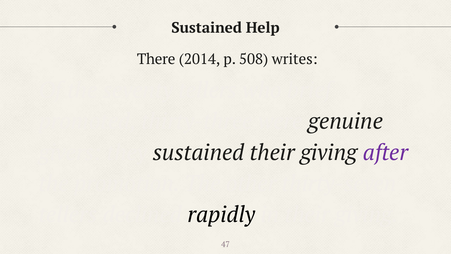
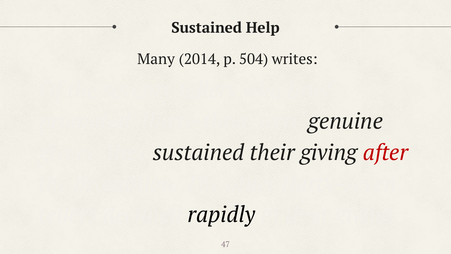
There: There -> Many (156, 59)
508: 508 -> 504 (254, 59)
after colour: purple -> red (386, 152)
